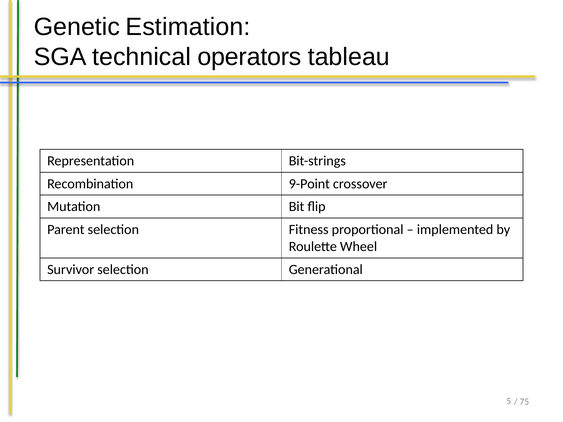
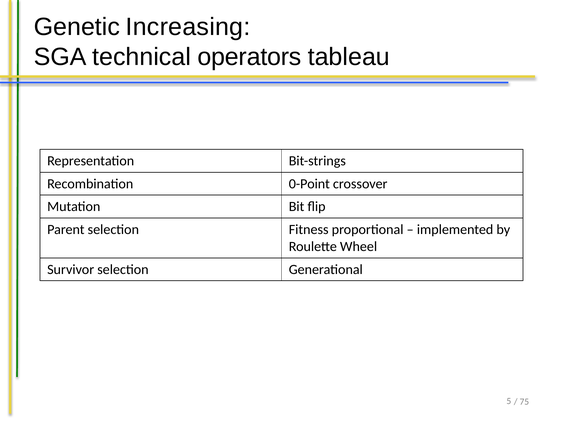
Estimation: Estimation -> Increasing (188, 27)
9-Point: 9-Point -> 0-Point (309, 184)
